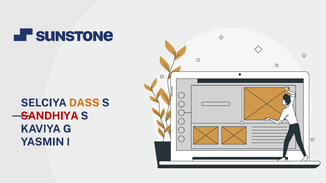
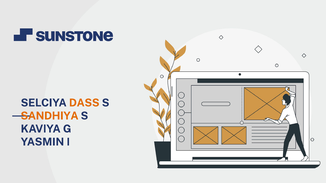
SANDHIYA colour: red -> orange (50, 116)
